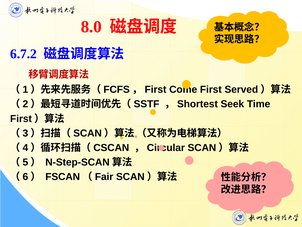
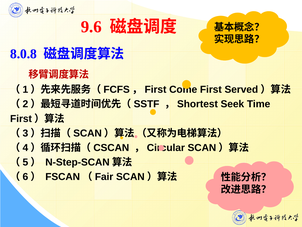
8.0: 8.0 -> 9.6 (91, 27)
6.7.2: 6.7.2 -> 8.0.8 (24, 54)
